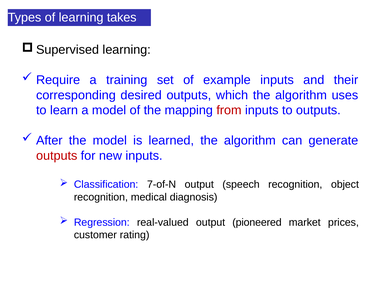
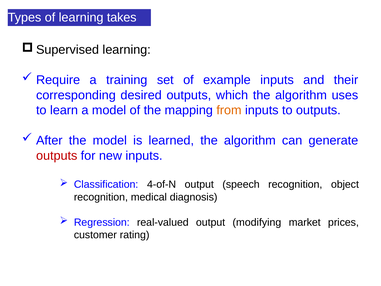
from colour: red -> orange (229, 110)
7-of-N: 7-of-N -> 4-of-N (162, 184)
pioneered: pioneered -> modifying (257, 222)
